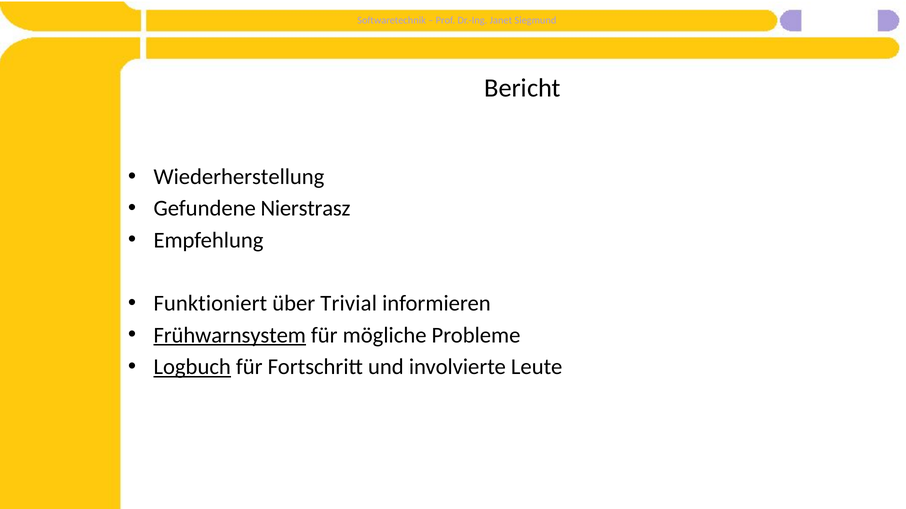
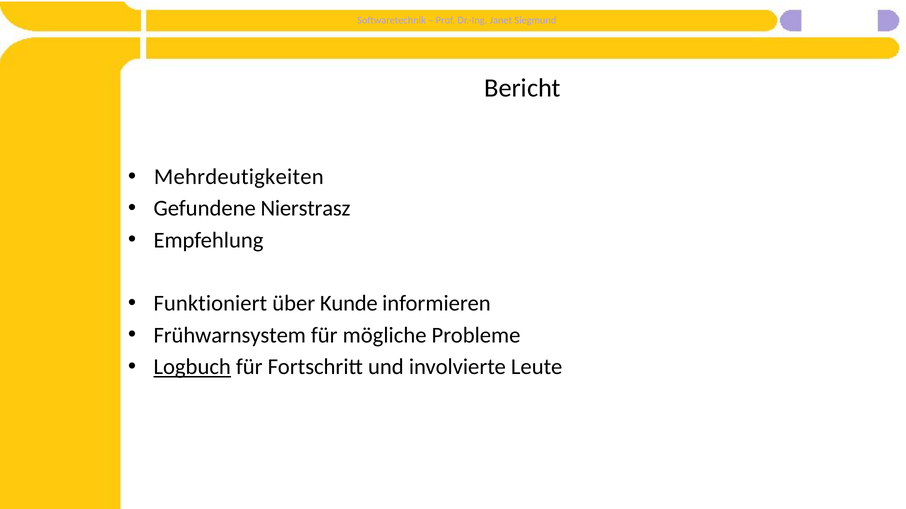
Wiederherstellung: Wiederherstellung -> Mehrdeutigkeiten (239, 177)
Trivial: Trivial -> Kunde (349, 304)
Frühwarnsystem underline: present -> none (230, 336)
